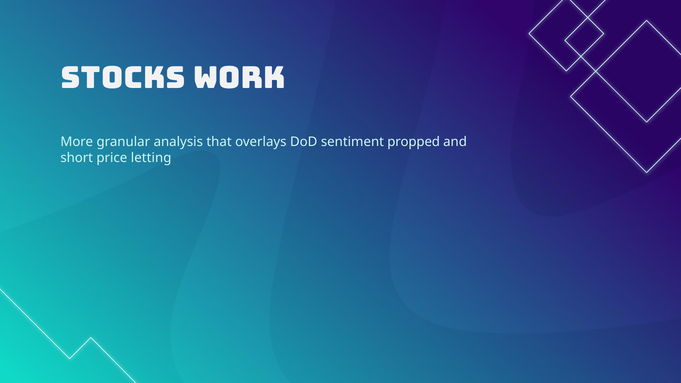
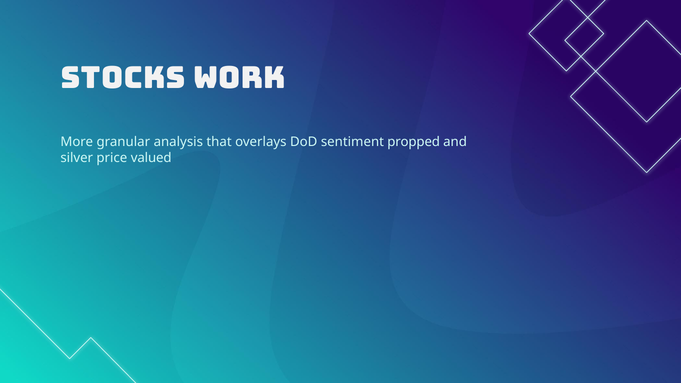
short: short -> silver (77, 158)
letting: letting -> valued (151, 158)
